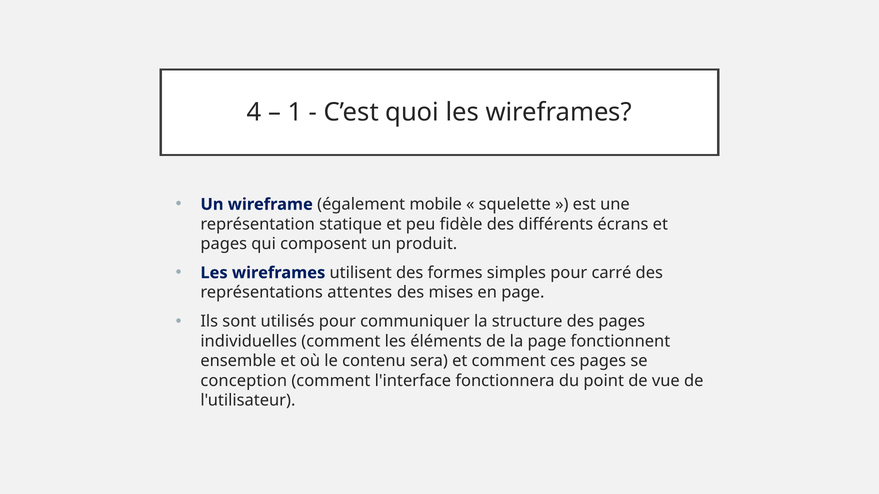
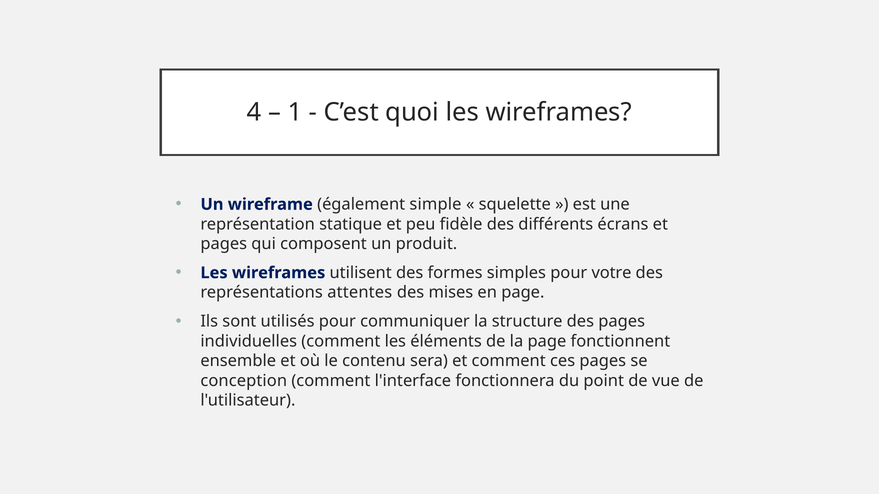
mobile: mobile -> simple (435, 205)
carré: carré -> votre (612, 273)
